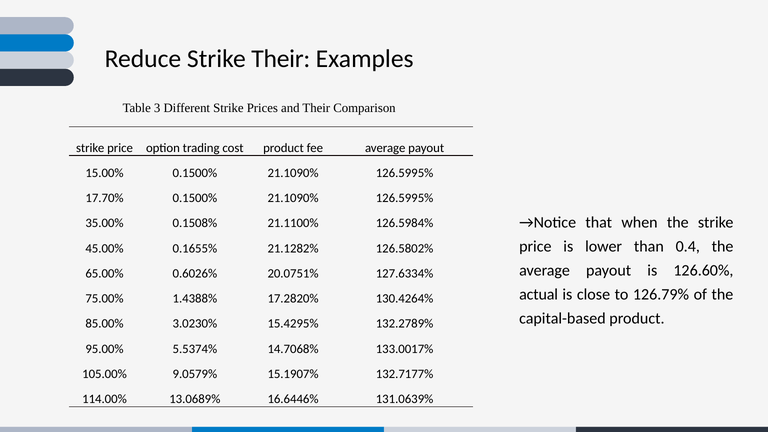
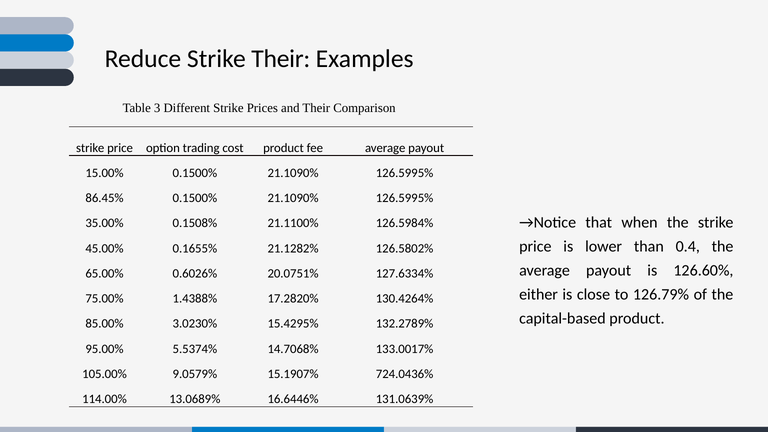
17.70%: 17.70% -> 86.45% (105, 198)
actual: actual -> either (539, 295)
132.7177%: 132.7177% -> 724.0436% (405, 374)
